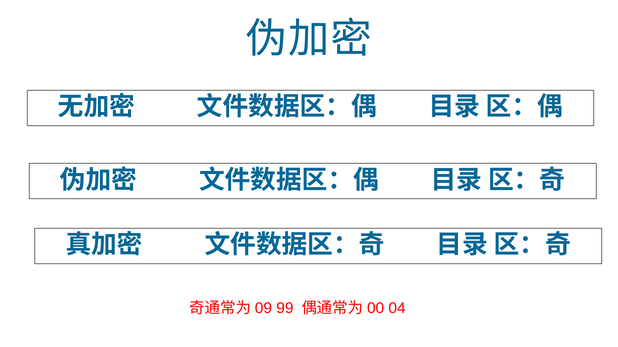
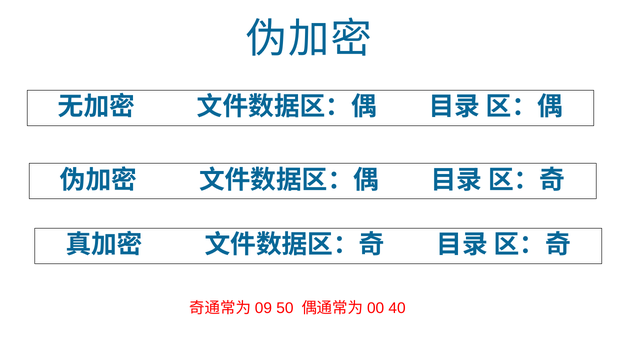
99: 99 -> 50 (285, 309)
04: 04 -> 40 (397, 309)
